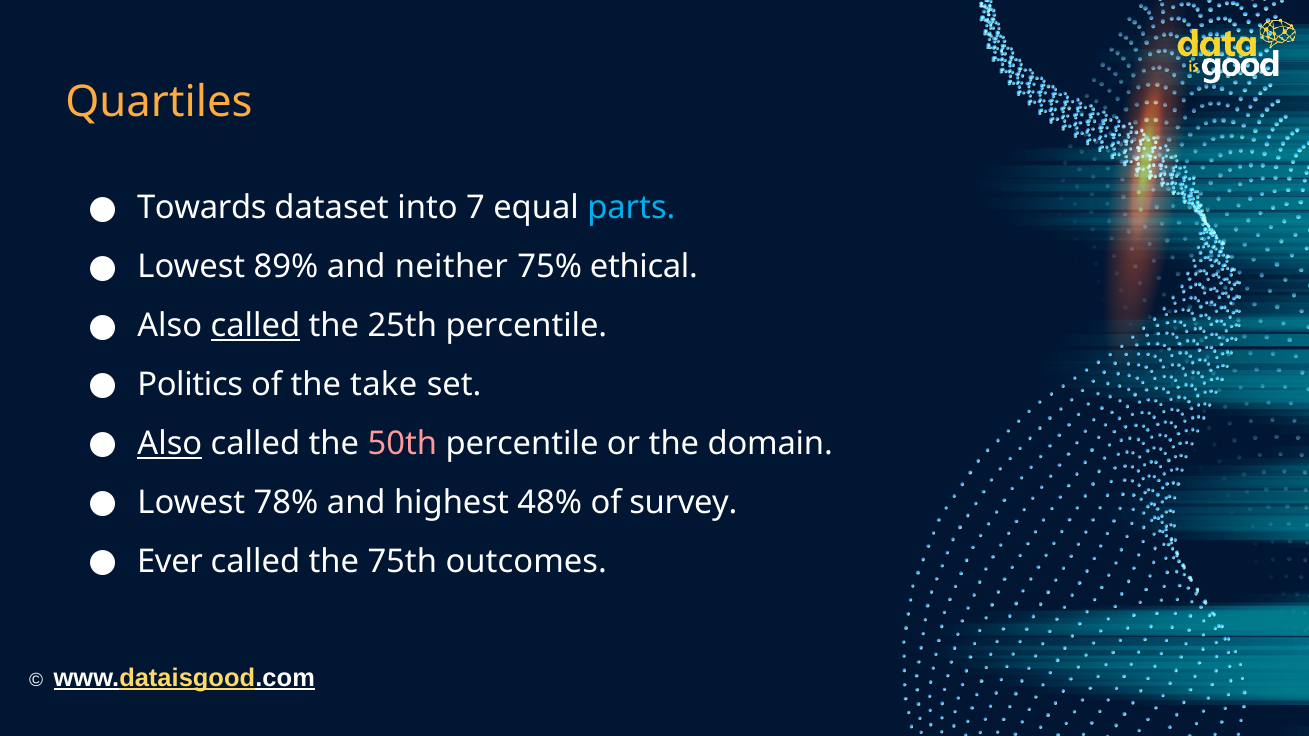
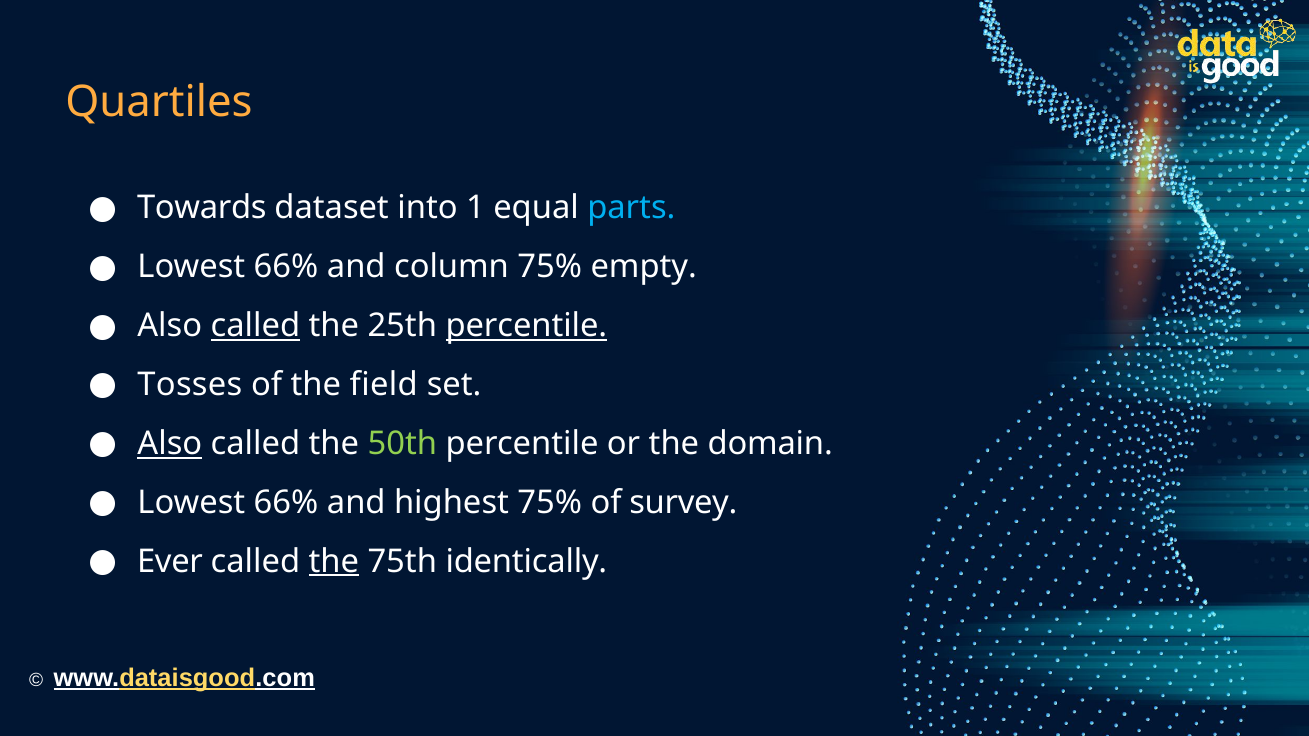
7: 7 -> 1 (476, 208)
89%: 89% -> 66% (286, 267)
neither: neither -> column (452, 267)
ethical: ethical -> empty (644, 267)
percentile underline: none -> present (526, 326)
Politics: Politics -> Tosses (190, 385)
take: take -> field (384, 385)
50th colour: pink -> light green (402, 444)
78%: 78% -> 66% (286, 503)
highest 48%: 48% -> 75% (550, 503)
the underline: none -> present (334, 562)
outcomes: outcomes -> identically (526, 562)
